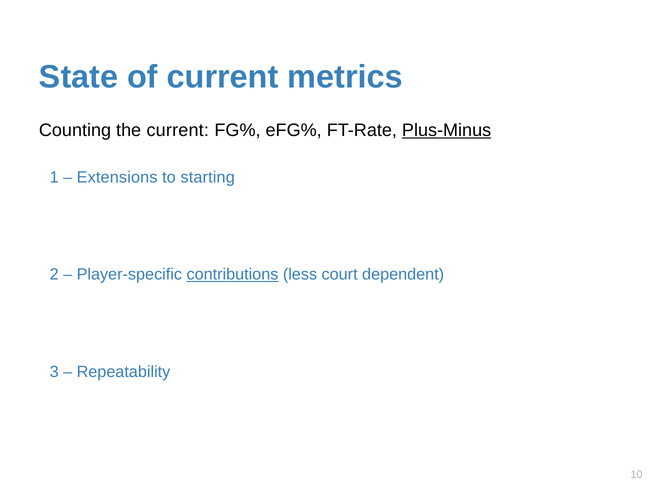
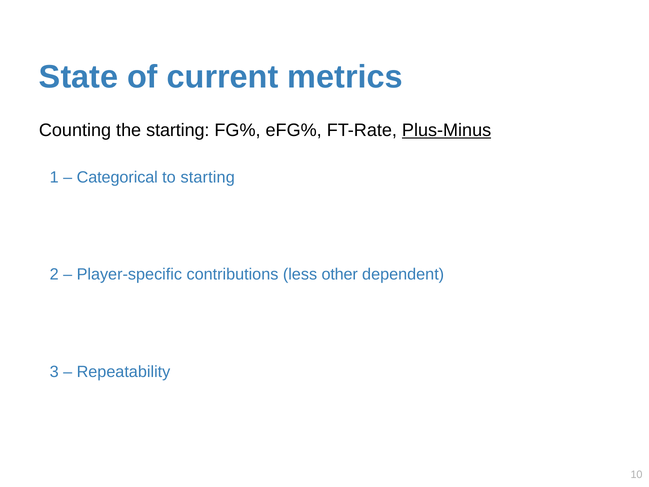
the current: current -> starting (178, 130)
Extensions: Extensions -> Categorical (117, 177)
contributions underline: present -> none (232, 274)
court: court -> other (340, 274)
